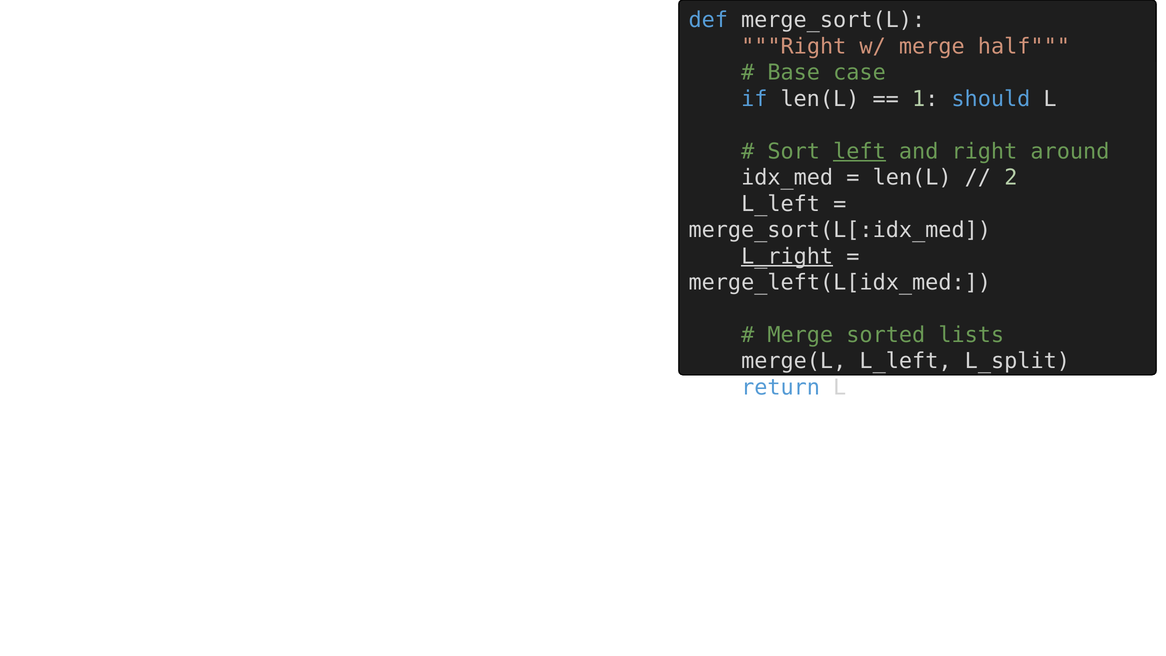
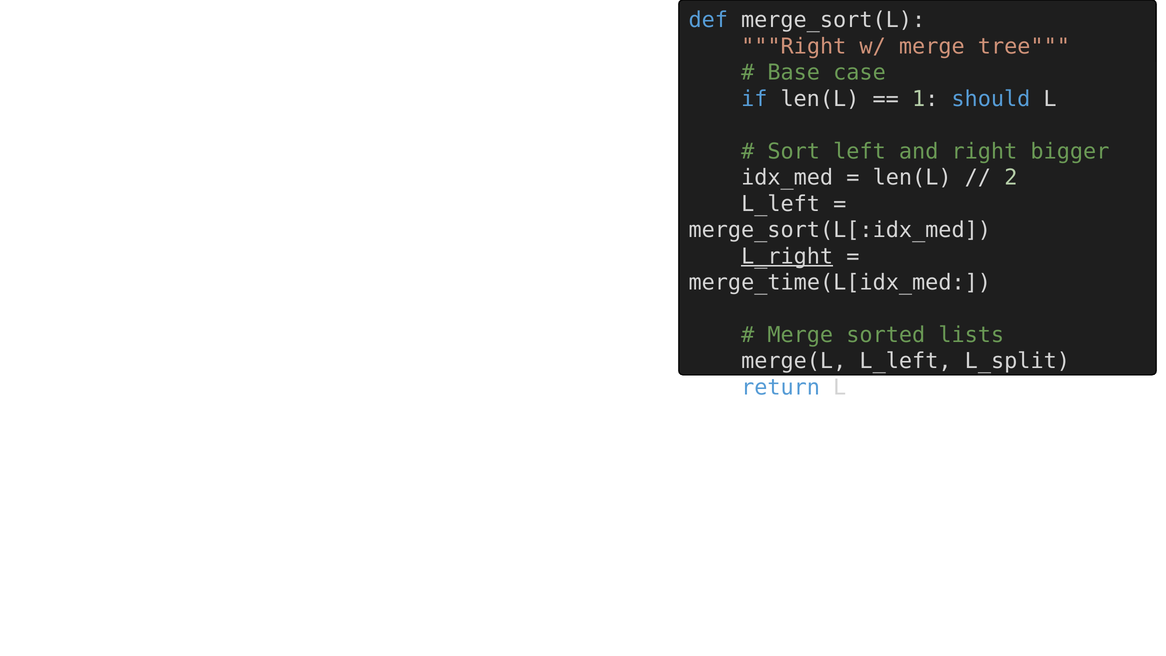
half: half -> tree (1024, 46)
left underline: present -> none (860, 151)
around: around -> bigger (1070, 151)
merge_left(L[idx_med: merge_left(L[idx_med -> merge_time(L[idx_med (840, 282)
